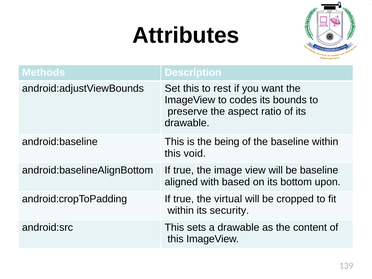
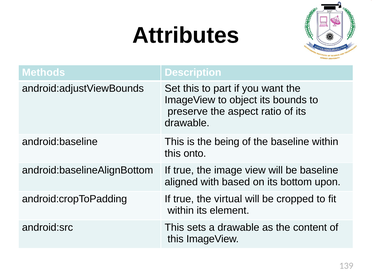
rest: rest -> part (222, 88)
codes: codes -> object (243, 100)
void: void -> onto (195, 153)
security: security -> element (229, 210)
